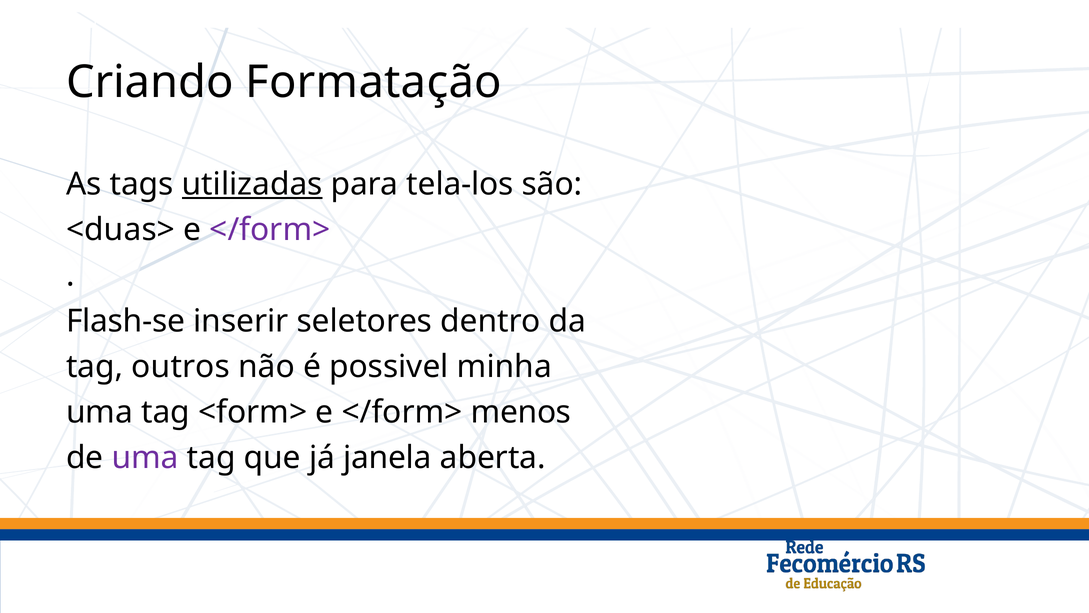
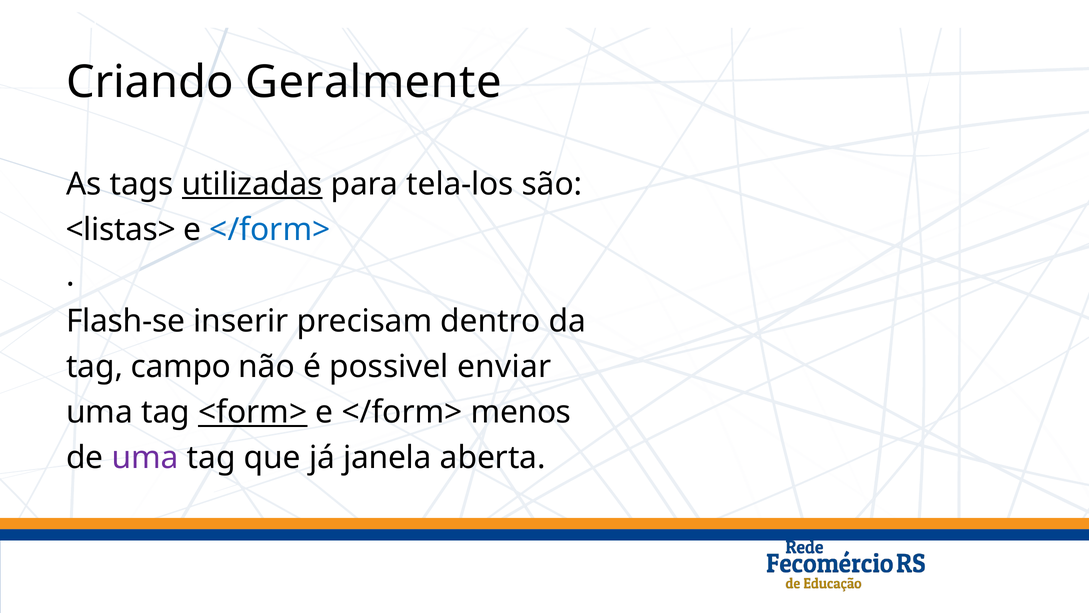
Formatação: Formatação -> Geralmente (374, 82)
<duas>: <duas> -> <listas> (121, 230)
</form> colour: purple -> blue (270, 230)
seletores: seletores -> precisam (364, 321)
outros: outros -> campo (181, 366)
minha: minha -> enviar (504, 366)
<form> underline: none -> present (253, 412)
